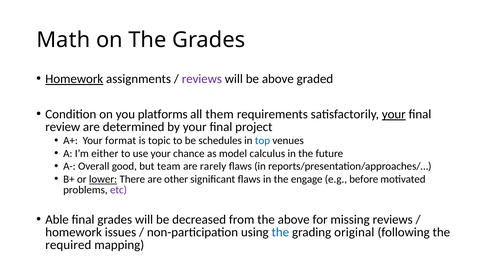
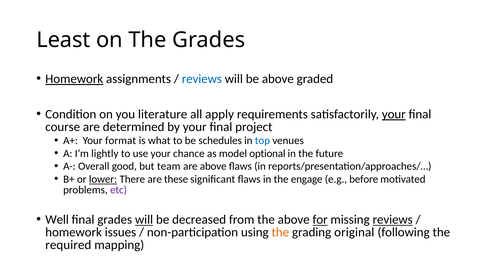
Math: Math -> Least (63, 40)
reviews colour: purple -> blue (202, 79)
platforms: platforms -> literature (163, 114)
them: them -> apply (220, 114)
review: review -> course (63, 127)
topic: topic -> what (159, 141)
either: either -> lightly (105, 154)
calculus: calculus -> optional (267, 154)
are rarely: rarely -> above (213, 167)
other: other -> these (176, 179)
Able: Able -> Well (57, 220)
will underline: none -> present (144, 220)
for underline: none -> present (320, 220)
reviews underline: none -> present (393, 220)
the colour: blue -> orange (280, 233)
